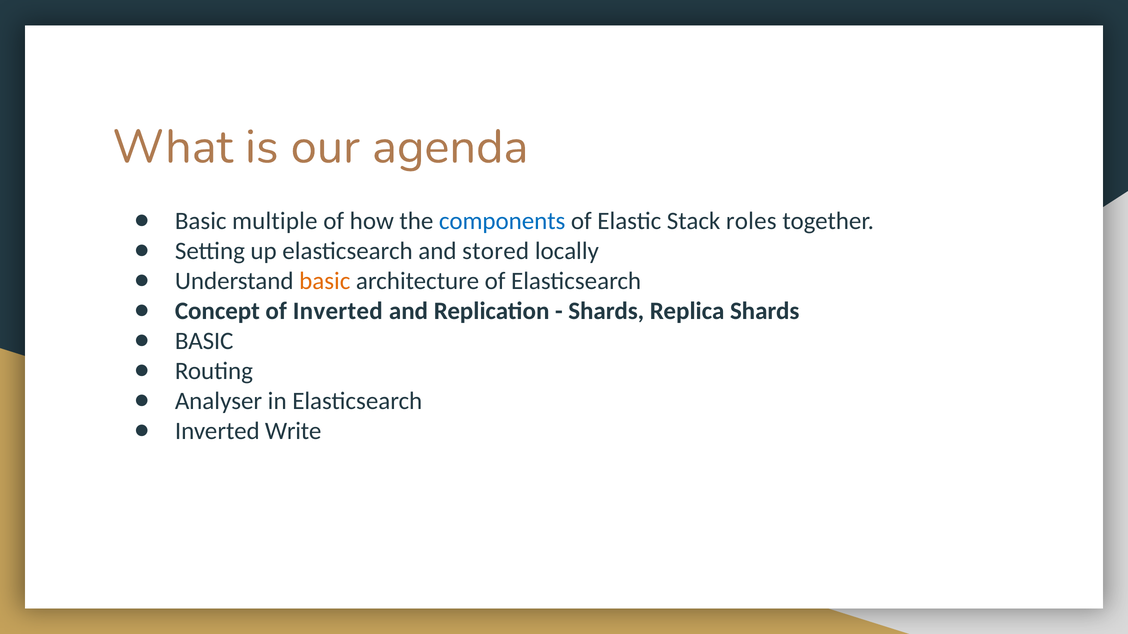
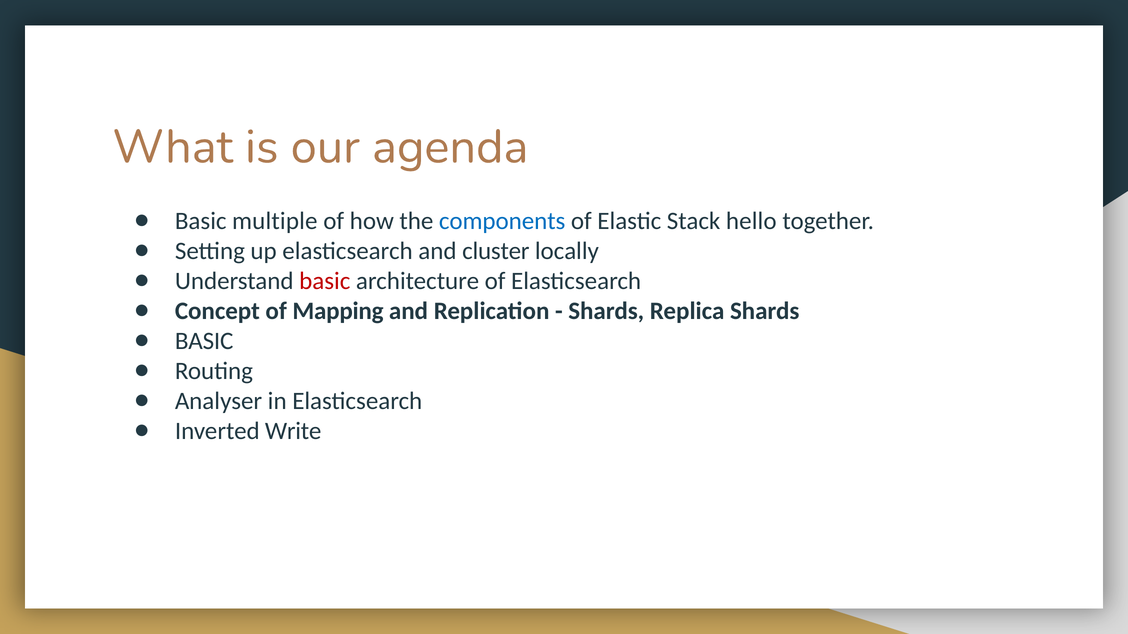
roles: roles -> hello (751, 221)
stored: stored -> cluster (496, 251)
basic colour: orange -> red (325, 281)
of Inverted: Inverted -> Mapping (338, 311)
